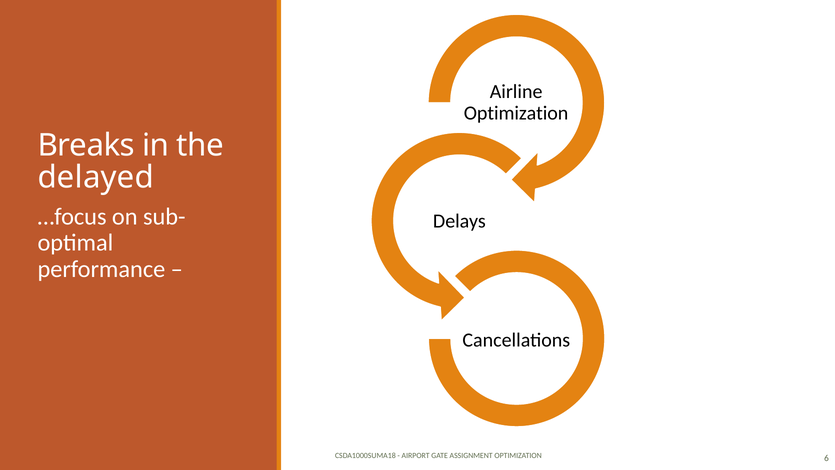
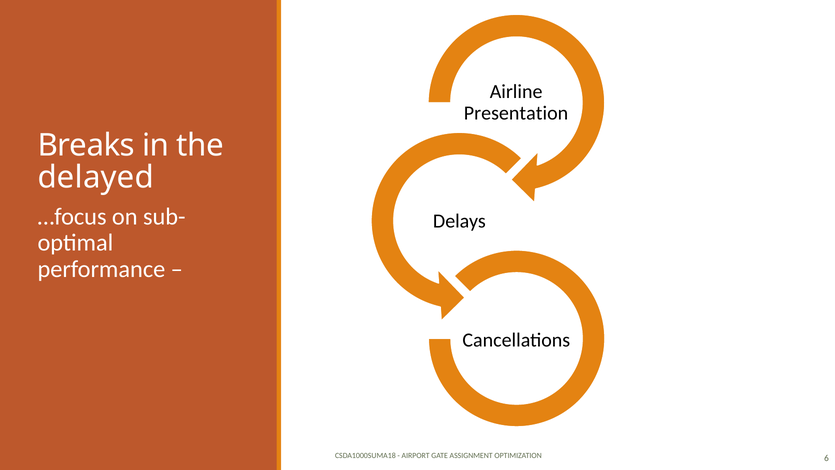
Optimization: Optimization -> Presentation (516, 113)
